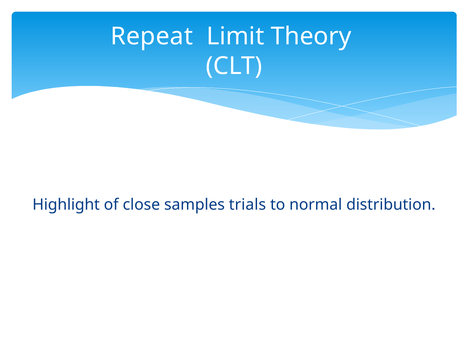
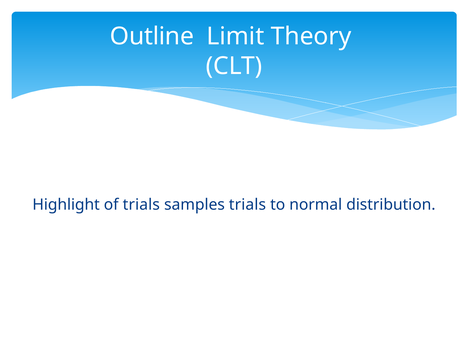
Repeat: Repeat -> Outline (152, 36)
of close: close -> trials (141, 205)
